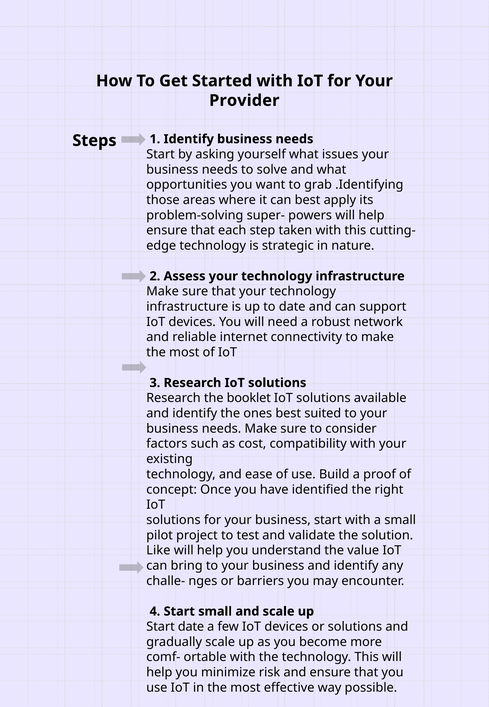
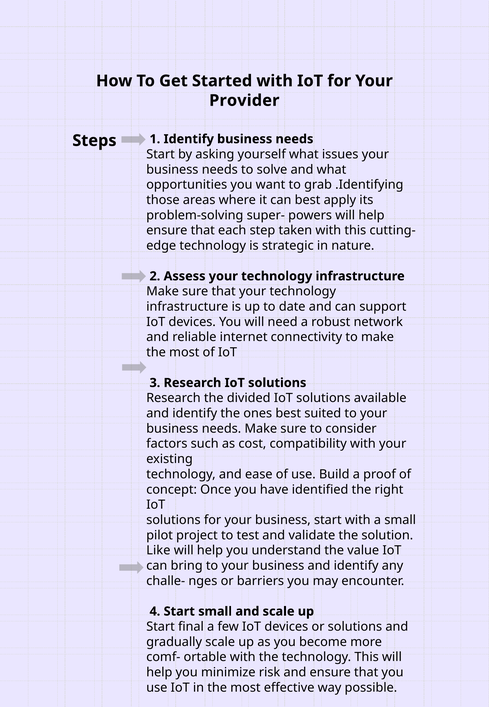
booklet: booklet -> divided (249, 398)
Start date: date -> final (191, 626)
